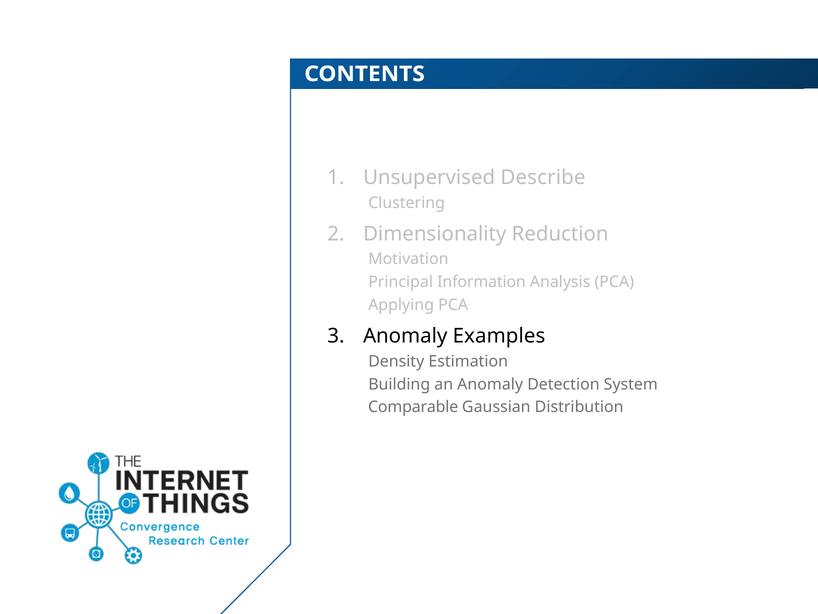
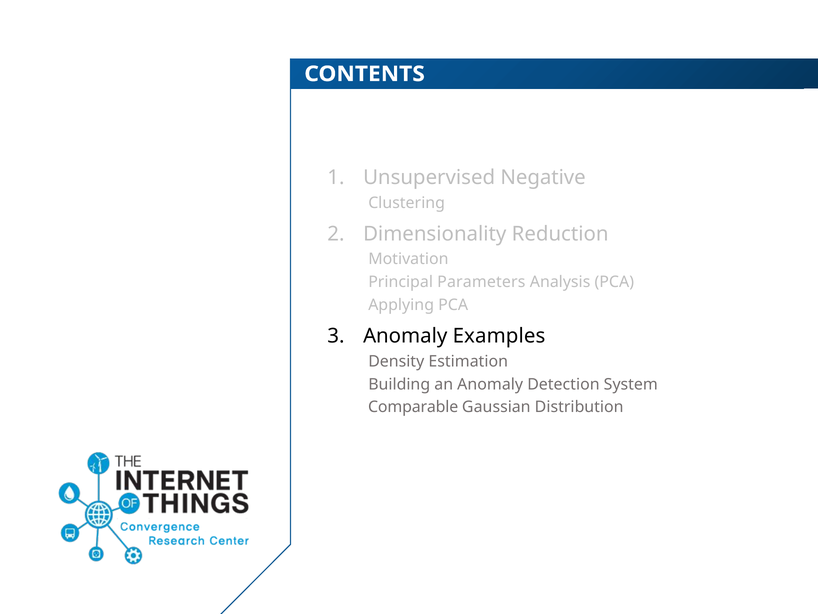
Describe: Describe -> Negative (543, 177)
Information: Information -> Parameters (481, 282)
